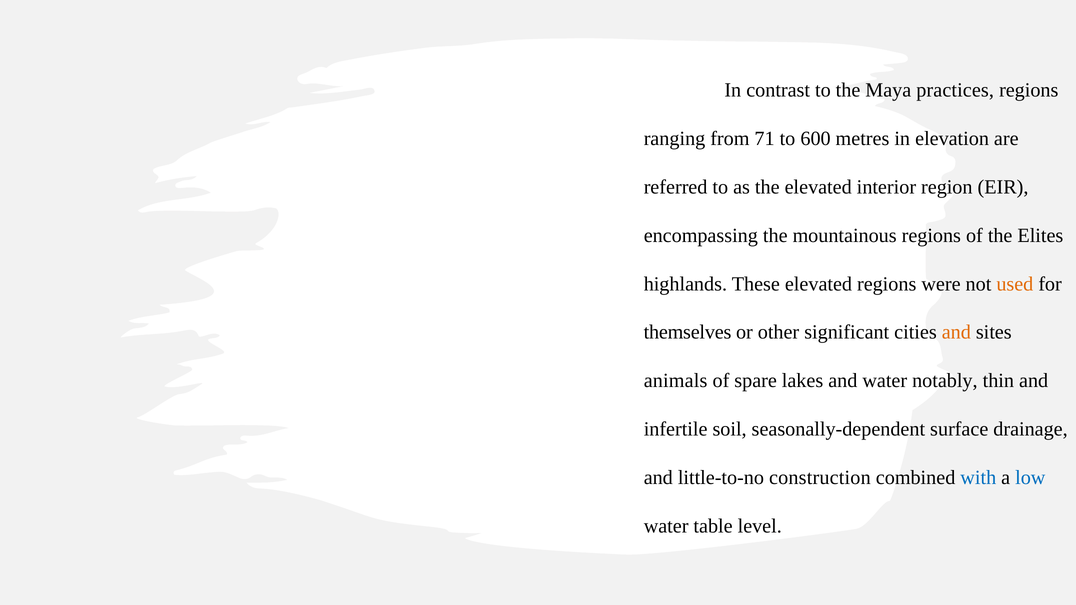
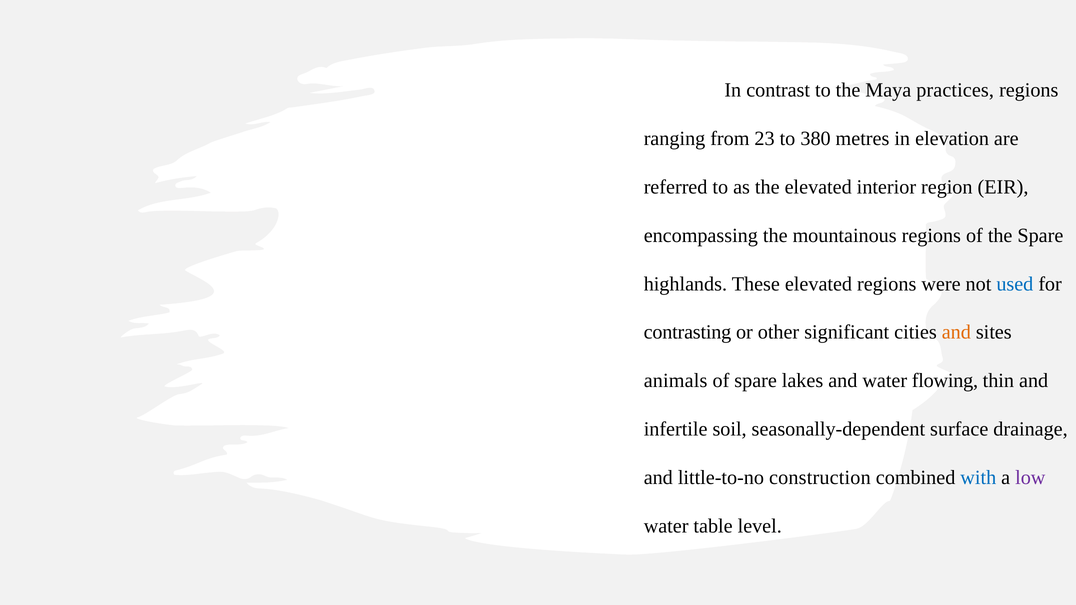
71: 71 -> 23 (765, 139)
600: 600 -> 380 (816, 139)
the Elites: Elites -> Spare (1040, 236)
used colour: orange -> blue (1015, 284)
themselves: themselves -> contrasting (687, 332)
notably: notably -> flowing (945, 381)
low colour: blue -> purple (1030, 478)
